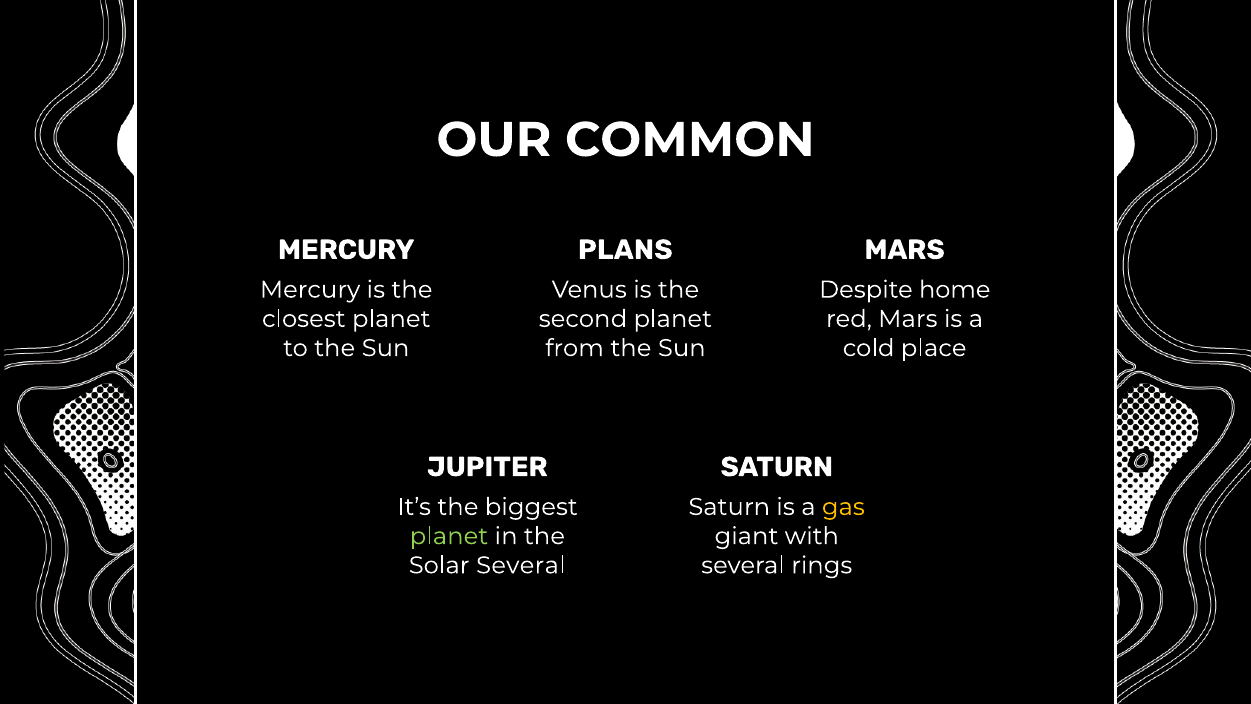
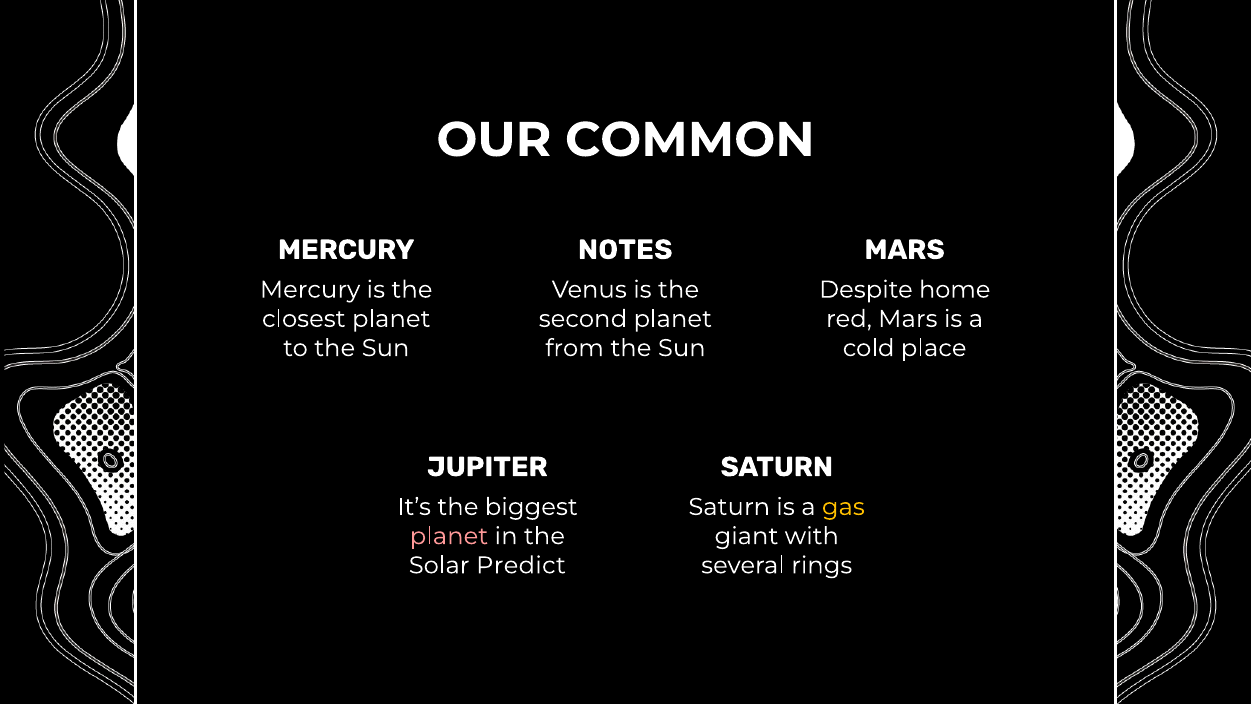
PLANS: PLANS -> NOTES (625, 250)
planet colour: light green -> pink (449, 536)
Solar Several: Several -> Predict (521, 565)
